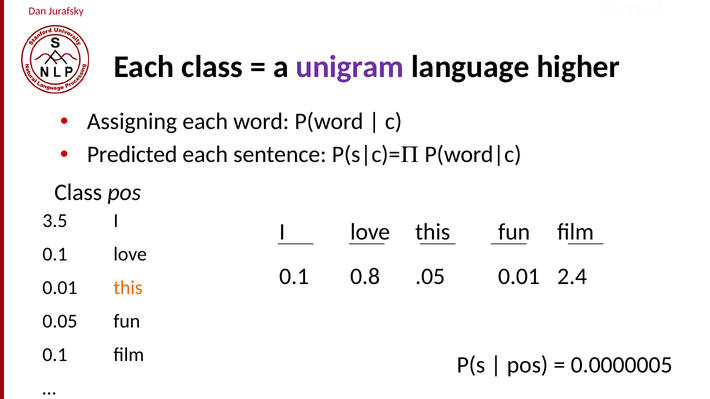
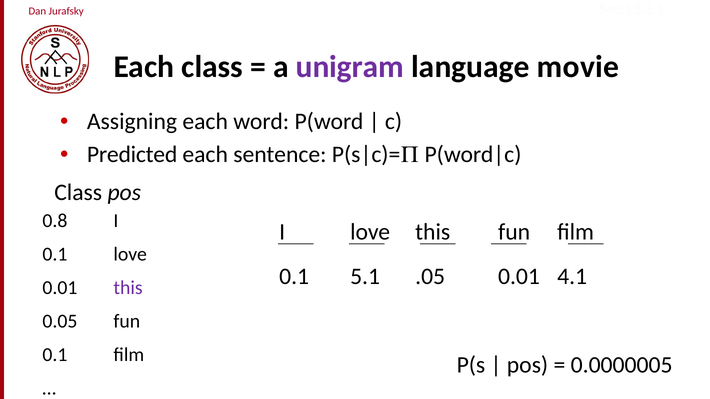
higher: higher -> movie (578, 67)
3.5: 3.5 -> 0.8 (55, 221)
0.8: 0.8 -> 5.1 (365, 277)
2.4: 2.4 -> 4.1 (572, 277)
this colour: orange -> purple (128, 288)
